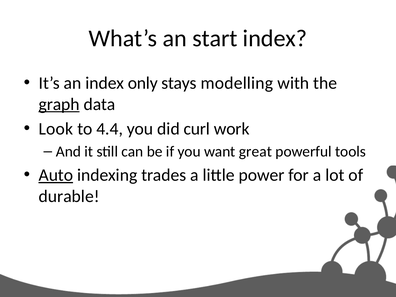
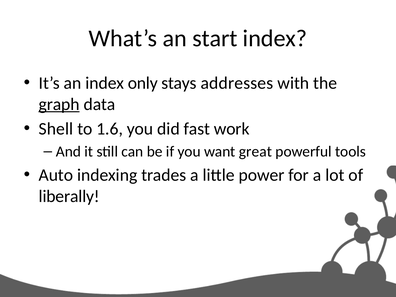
modelling: modelling -> addresses (237, 83)
Look: Look -> Shell (56, 129)
4.4: 4.4 -> 1.6 (110, 129)
curl: curl -> fast (197, 129)
Auto underline: present -> none (56, 175)
durable: durable -> liberally (69, 196)
